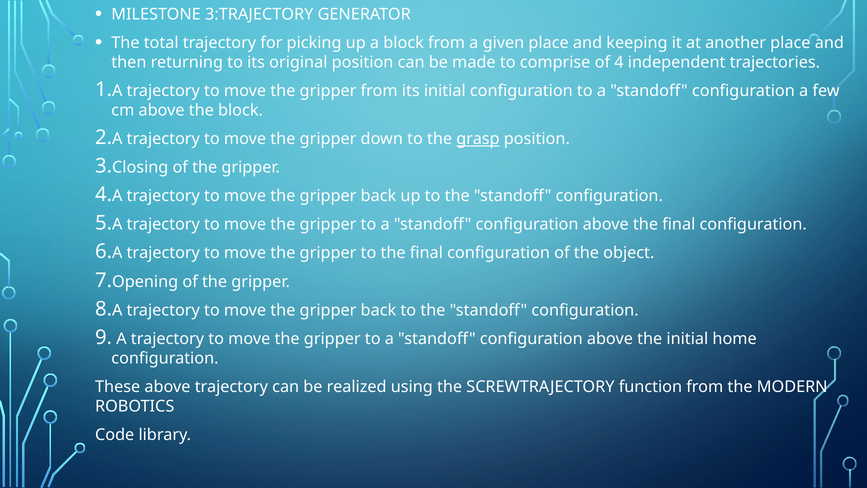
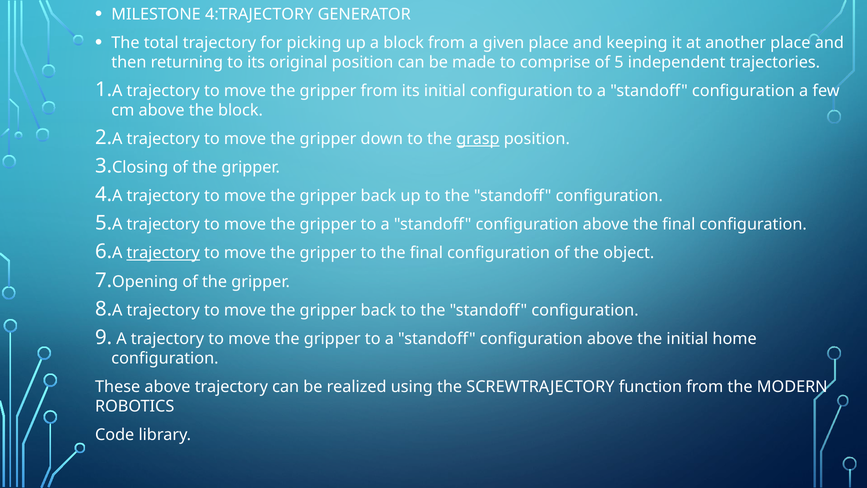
3:TRAJECTORY: 3:TRAJECTORY -> 4:TRAJECTORY (259, 14)
of 4: 4 -> 5 (619, 62)
trajectory underline: none -> present (163, 253)
